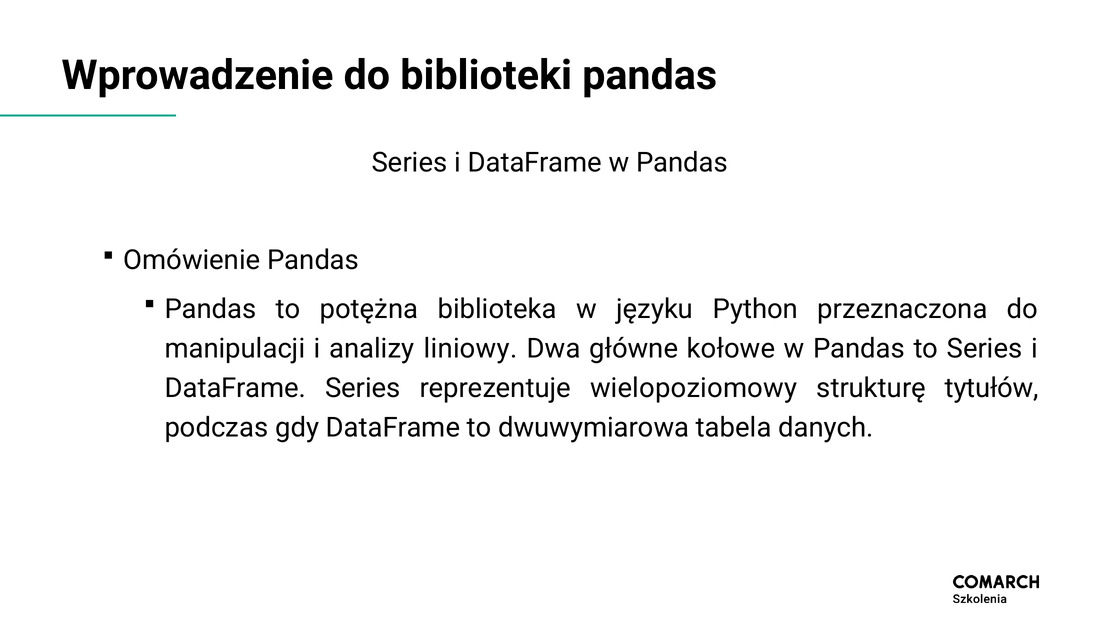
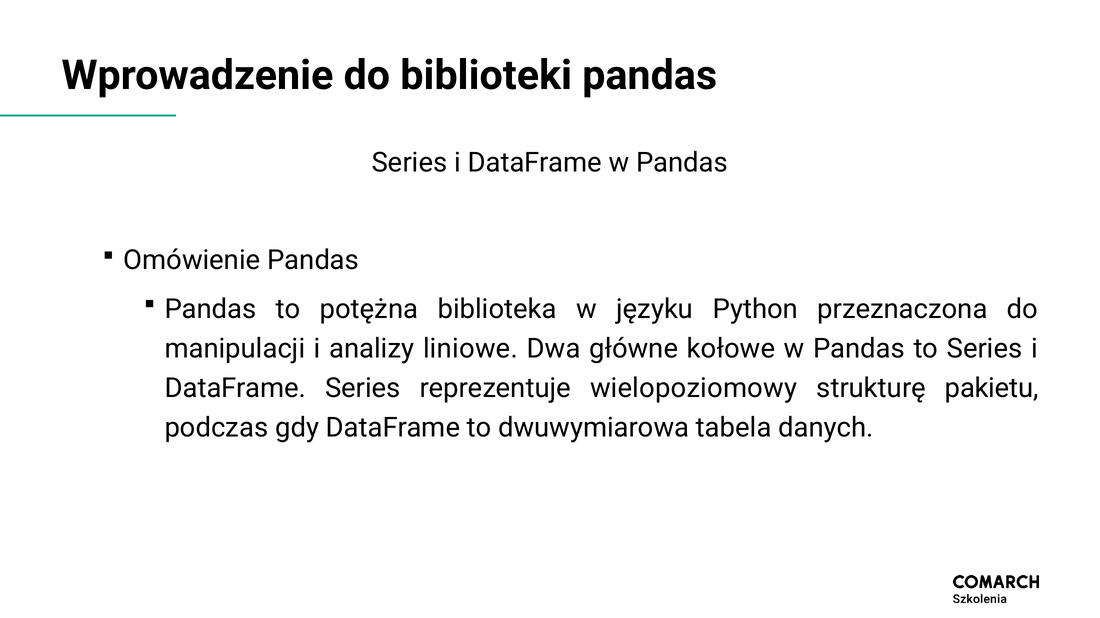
liniowy: liniowy -> liniowe (471, 349)
tytułów: tytułów -> pakietu (992, 389)
